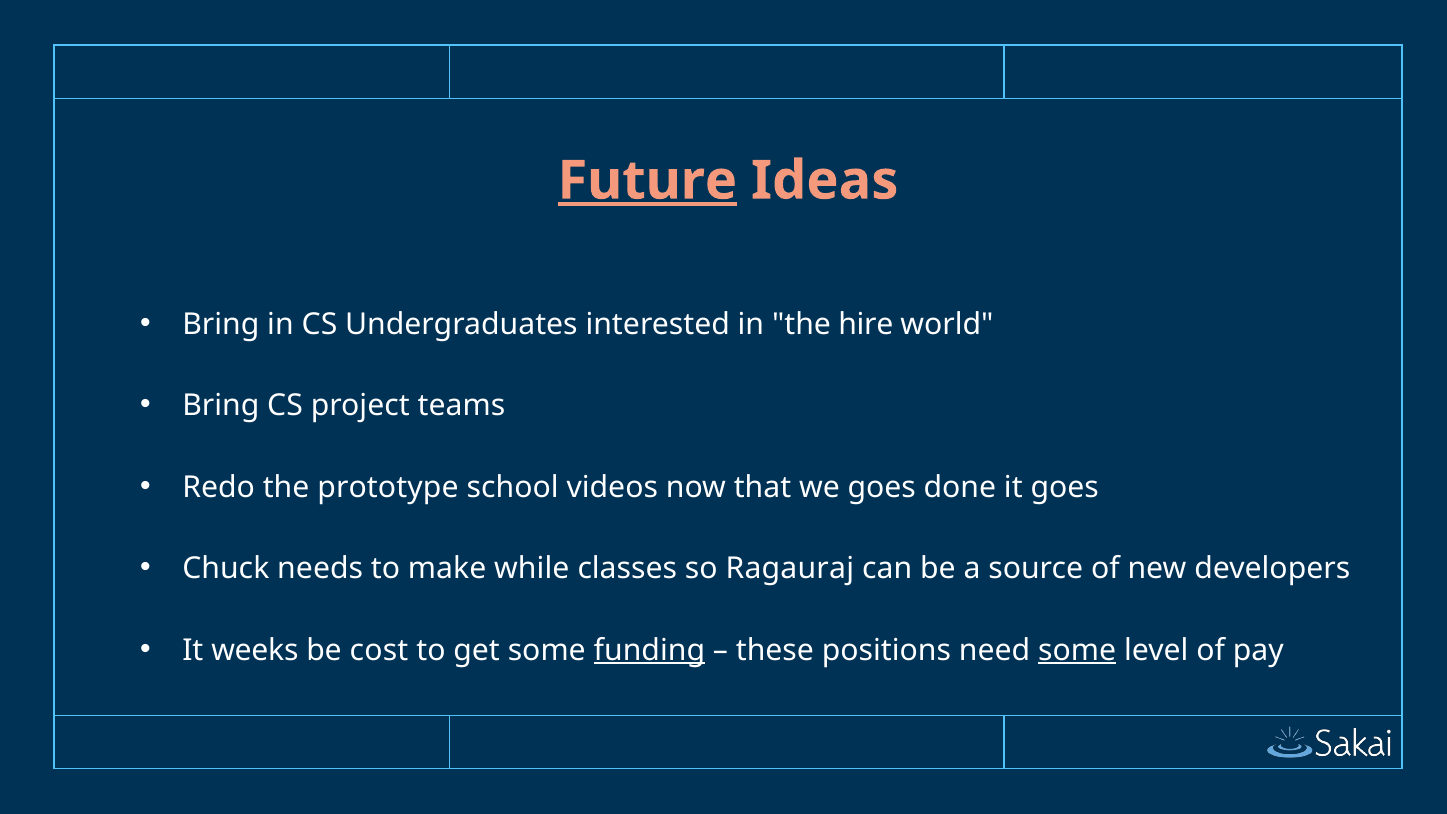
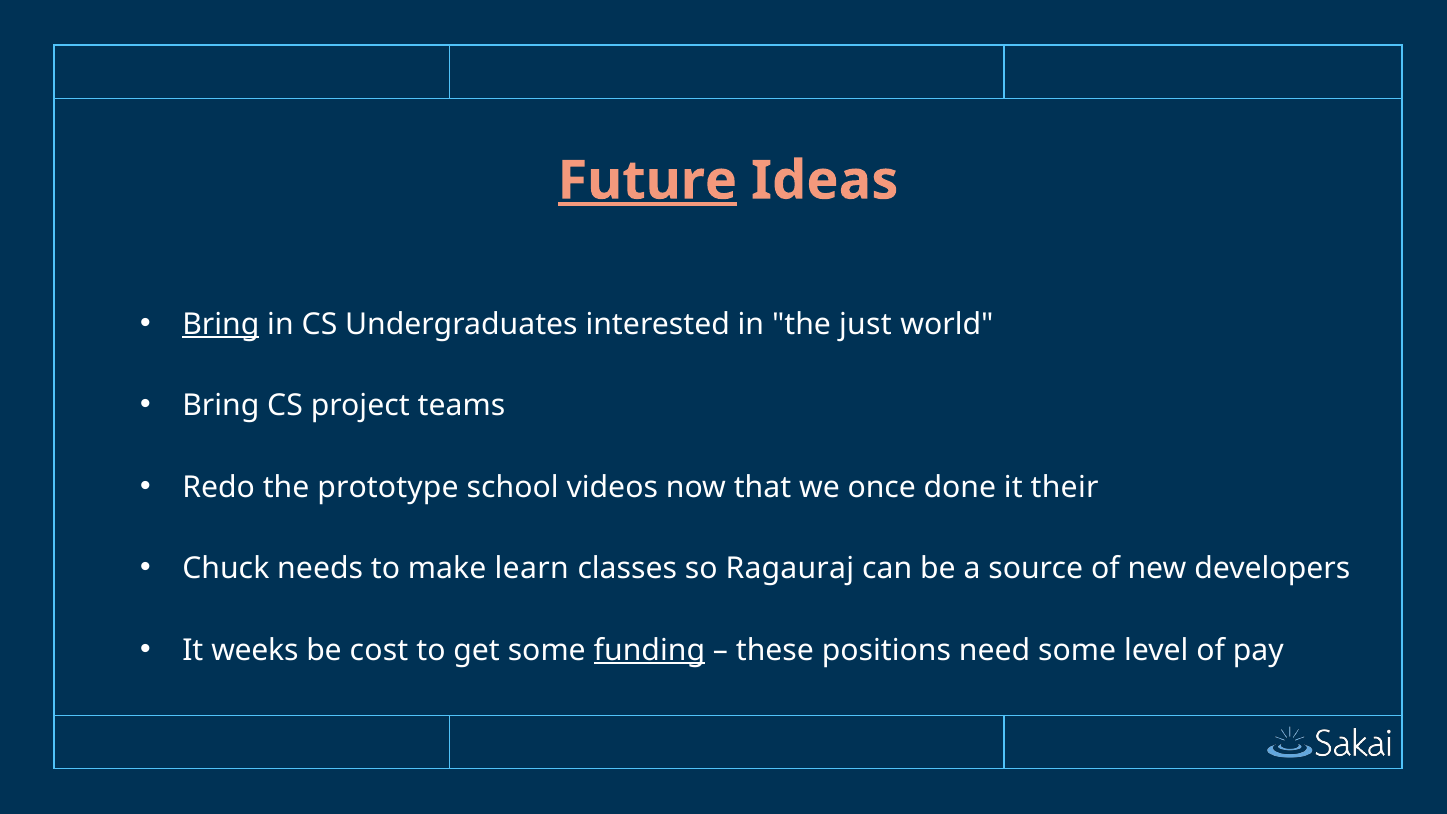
Bring underline: none -> present (221, 324)
hire: hire -> just (865, 324)
we goes: goes -> once (882, 487)
it goes: goes -> their (1065, 487)
while: while -> learn (532, 569)
some underline: present -> none (1077, 650)
